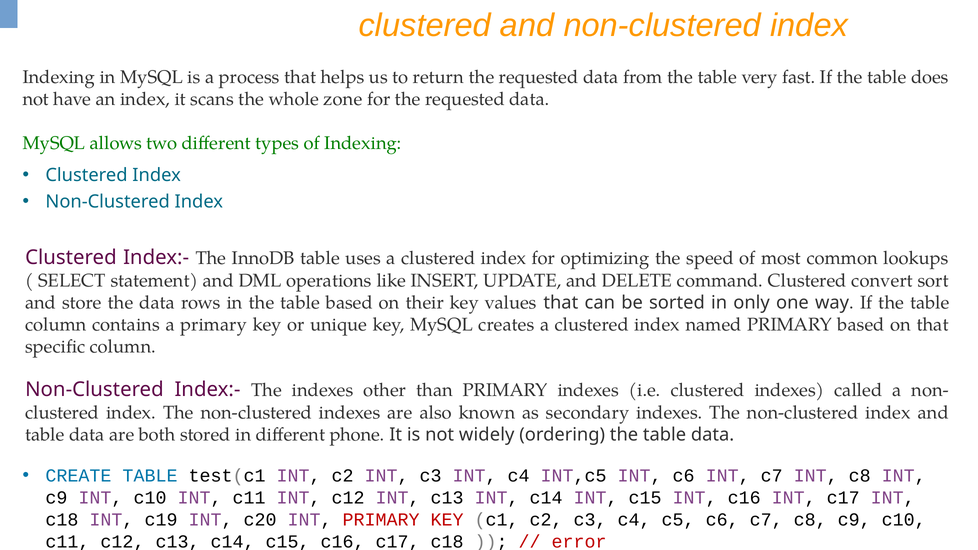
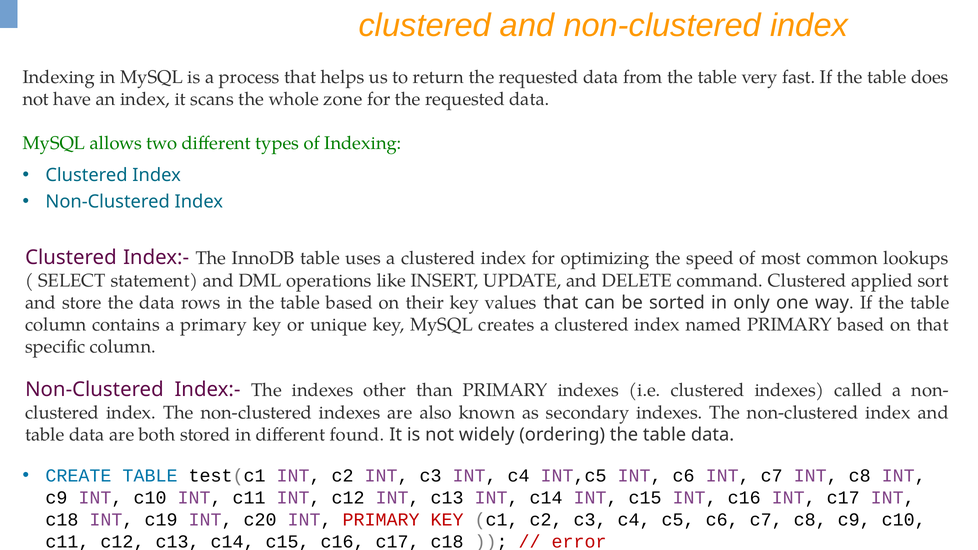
convert: convert -> applied (882, 281)
phone: phone -> found (357, 435)
